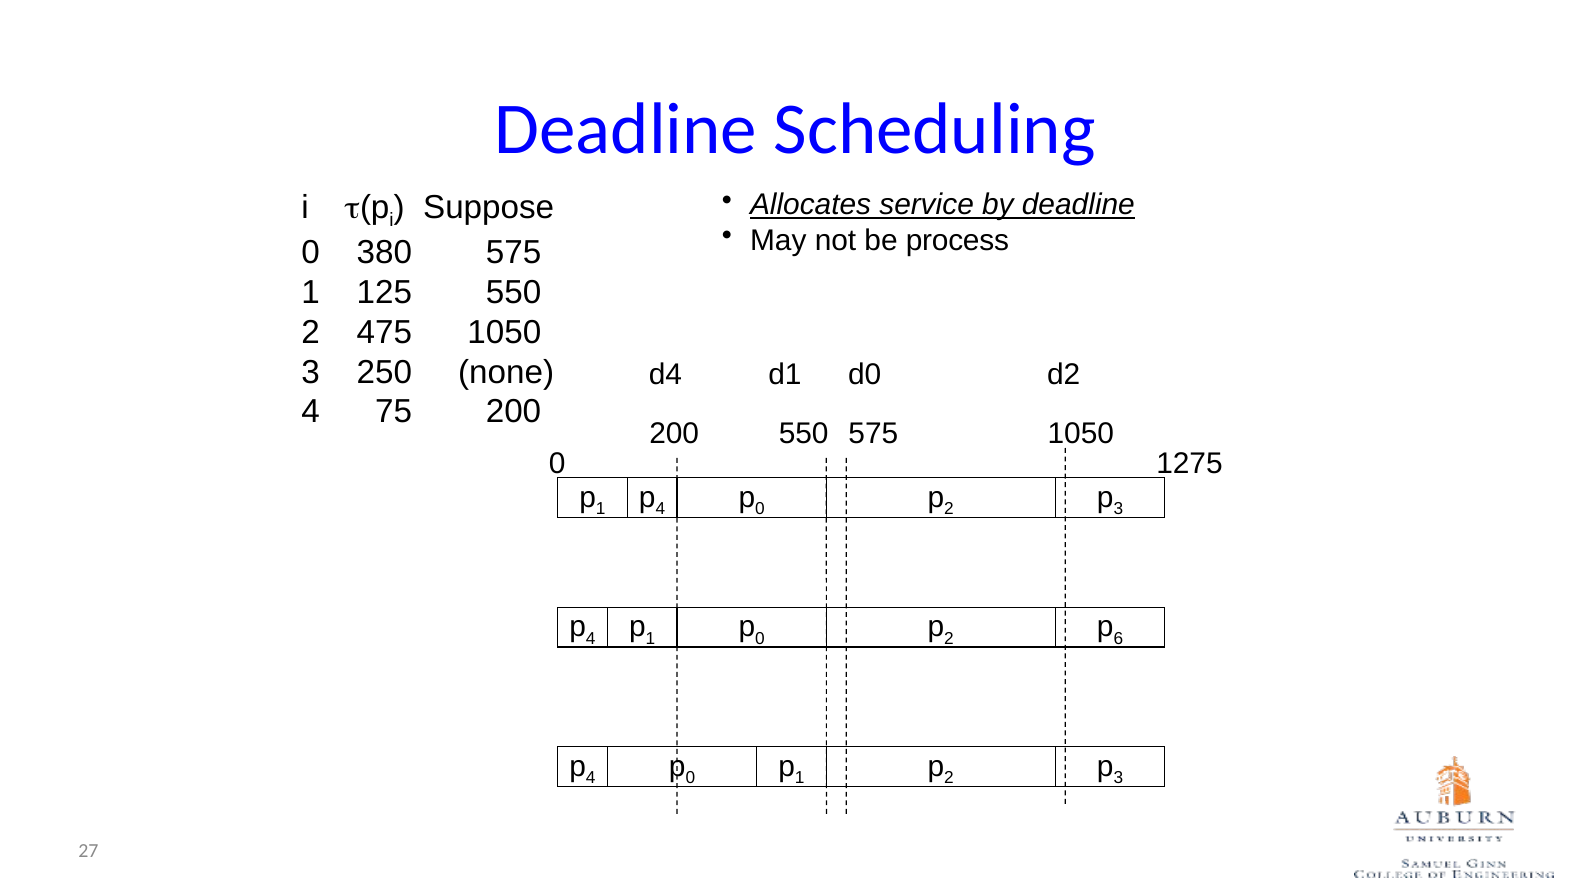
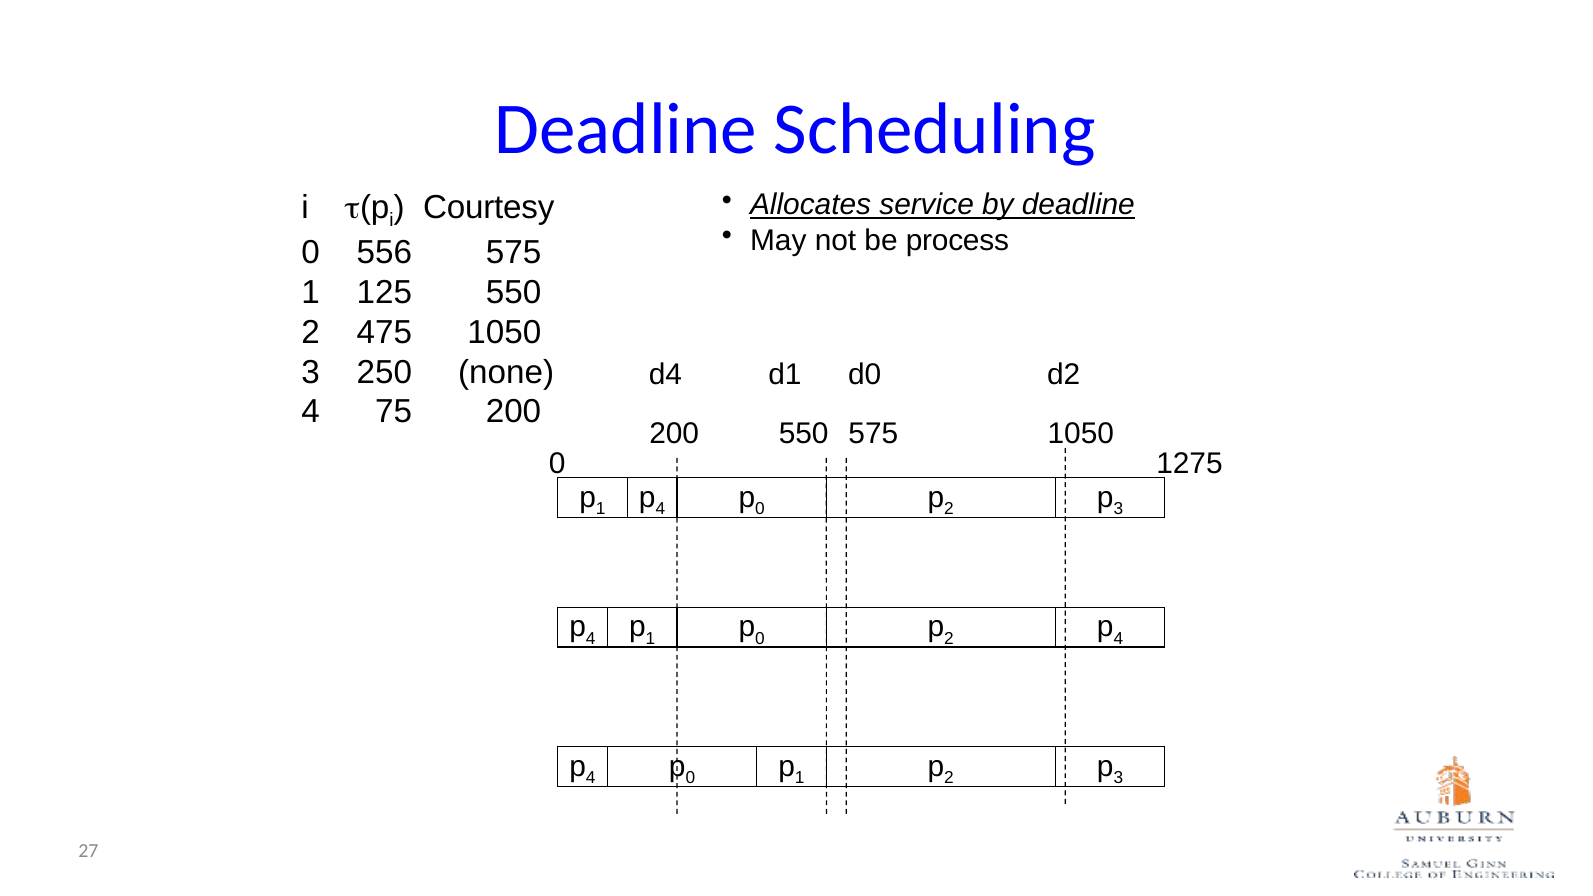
Suppose: Suppose -> Courtesy (489, 207)
380: 380 -> 556 (384, 253)
6: 6 -> 4 (1118, 639)
